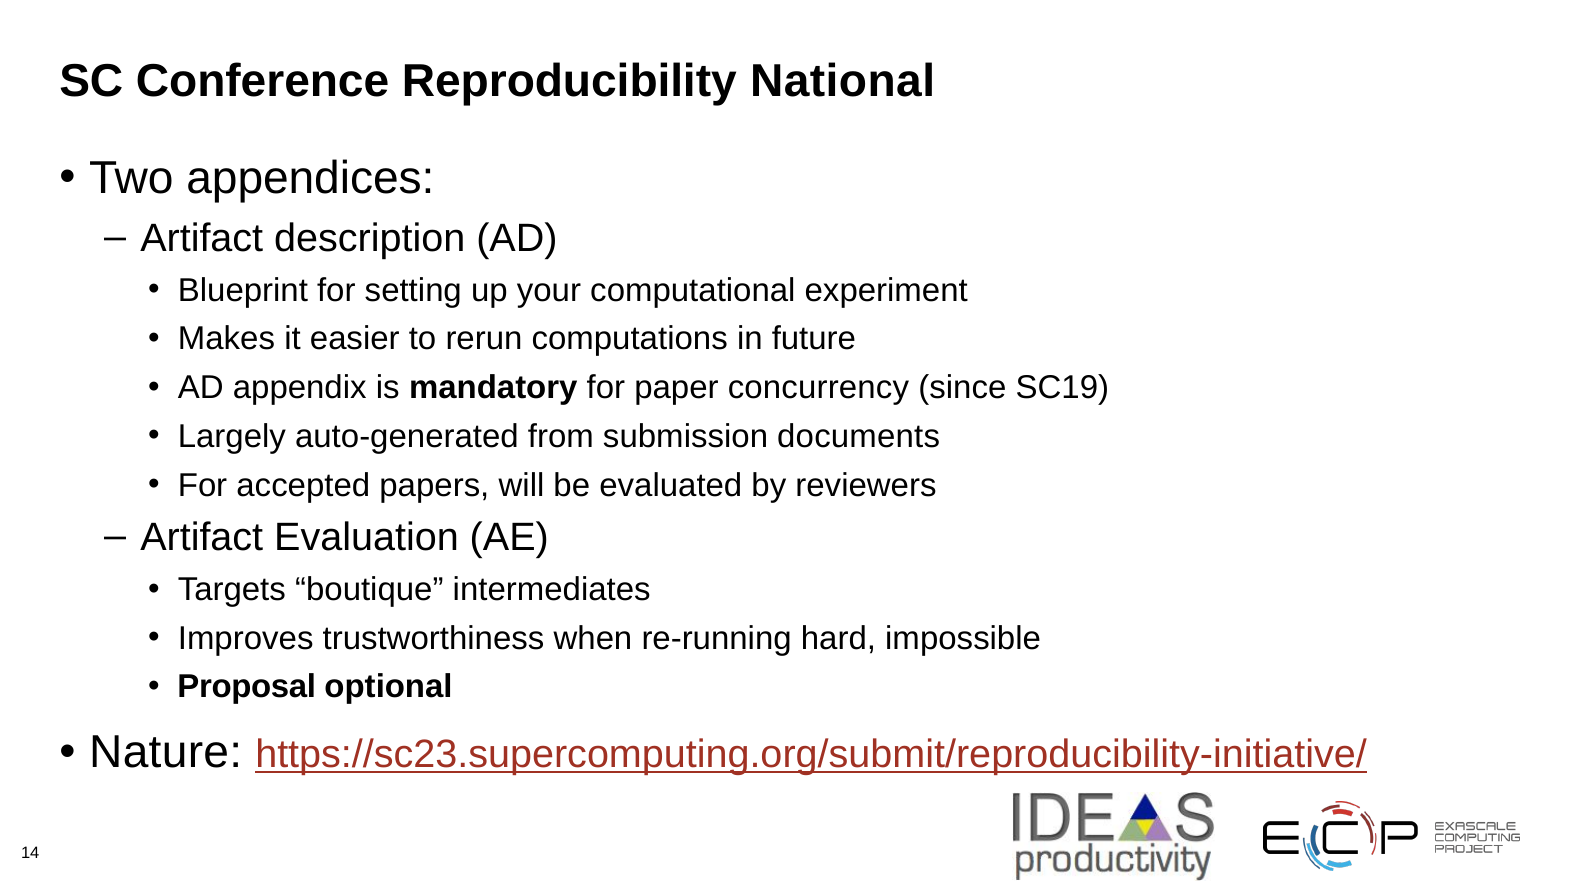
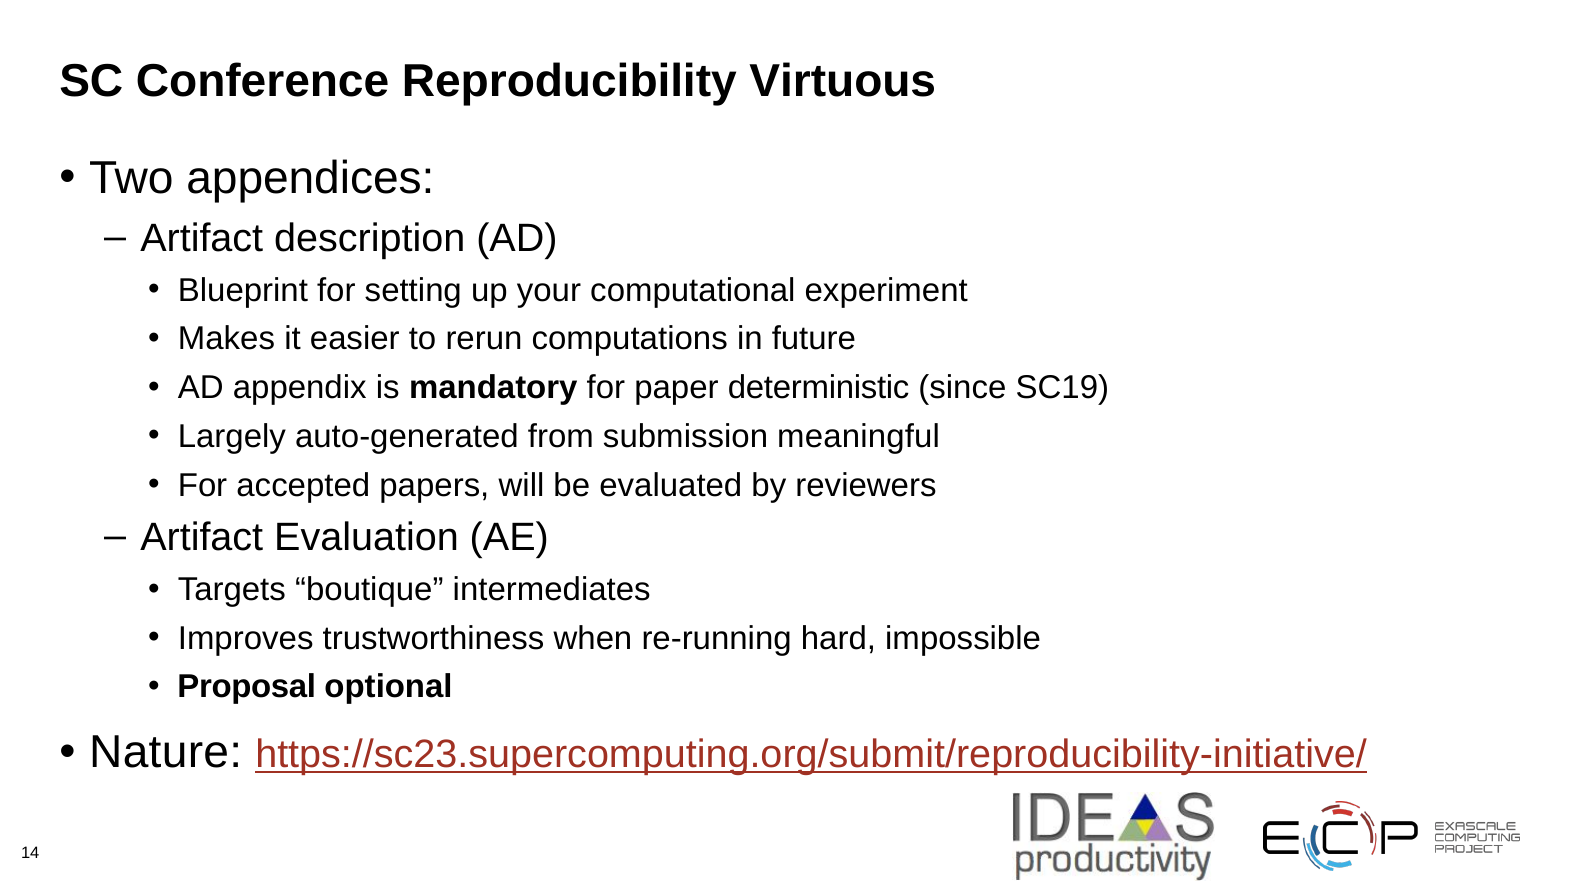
National: National -> Virtuous (843, 82)
concurrency: concurrency -> deterministic (819, 388)
documents: documents -> meaningful (859, 437)
